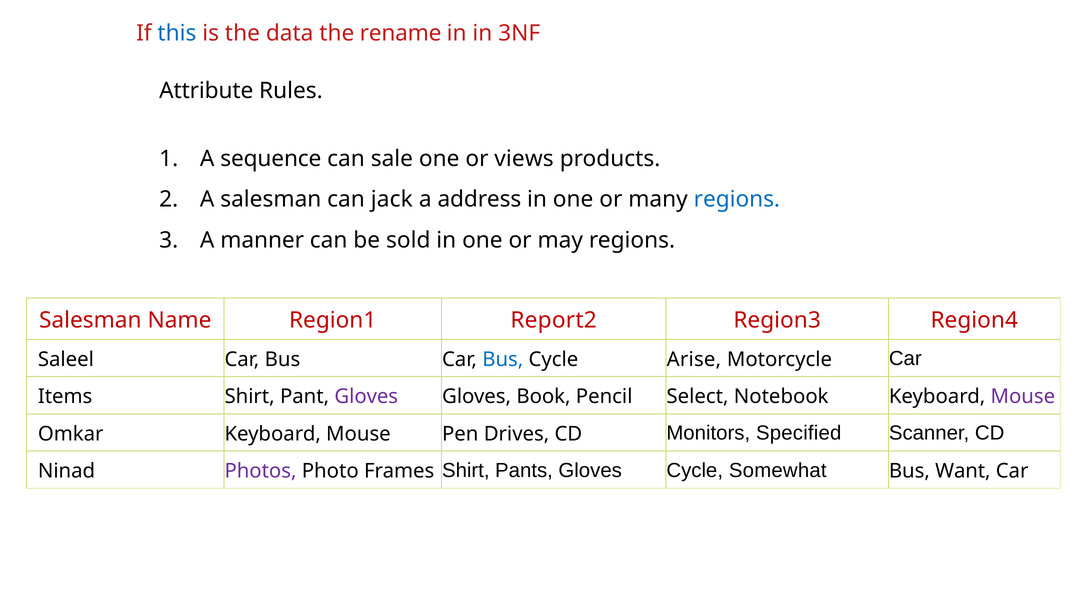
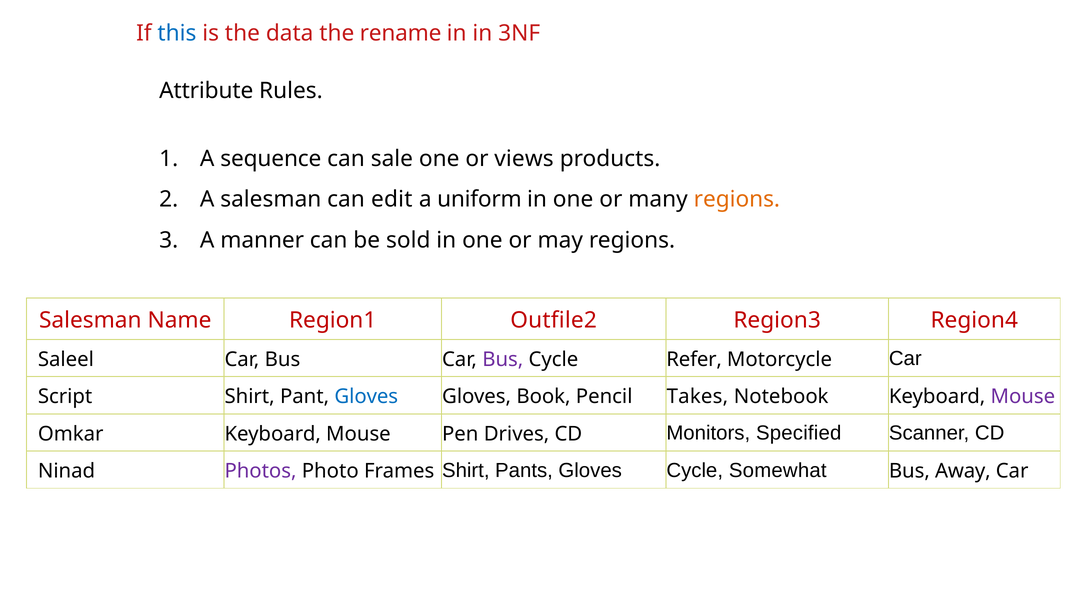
jack: jack -> edit (392, 199)
address: address -> uniform (479, 199)
regions colour: blue -> orange (737, 199)
Report2: Report2 -> Outfile2 (554, 321)
Bus colour: blue -> purple (503, 360)
Arise: Arise -> Refer (694, 360)
Items: Items -> Script (65, 397)
Gloves colour: purple -> blue (366, 397)
Select: Select -> Takes (697, 397)
Want: Want -> Away (963, 472)
